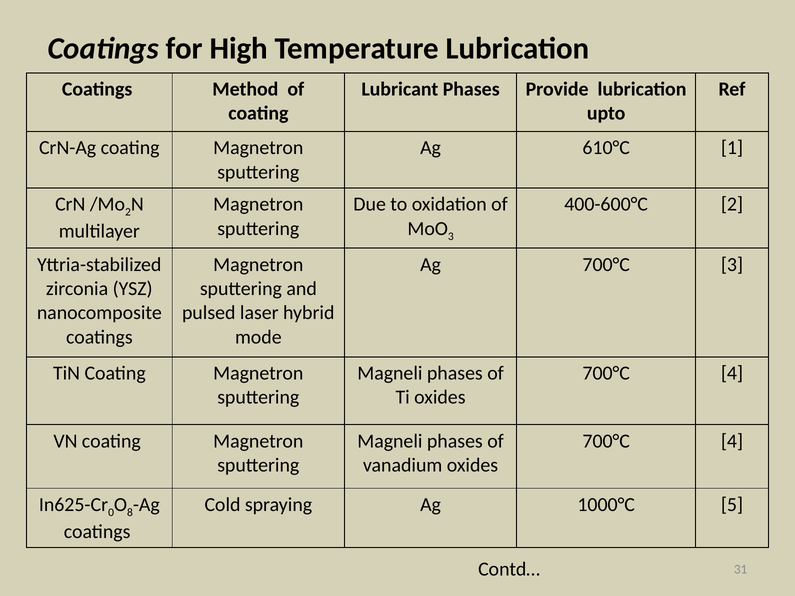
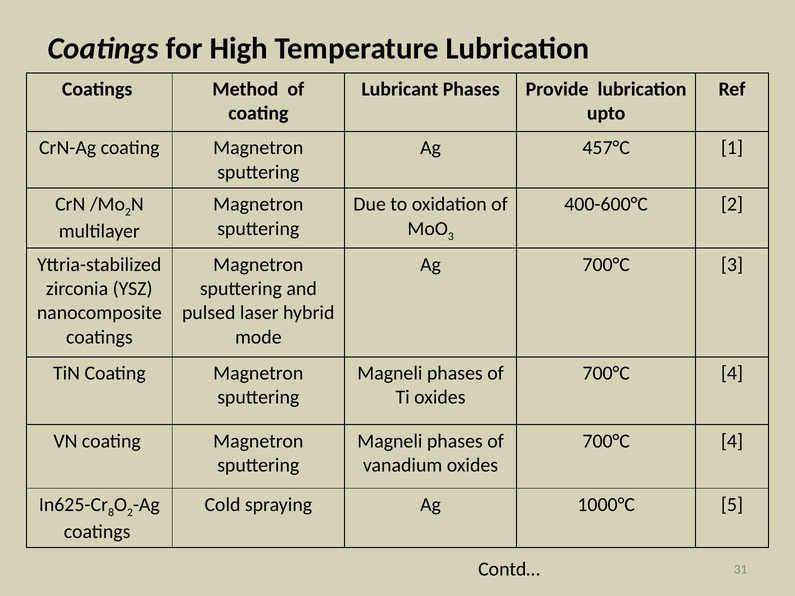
610°C: 610°C -> 457°C (606, 148)
0: 0 -> 8 (111, 513)
8: 8 -> 2 (130, 513)
